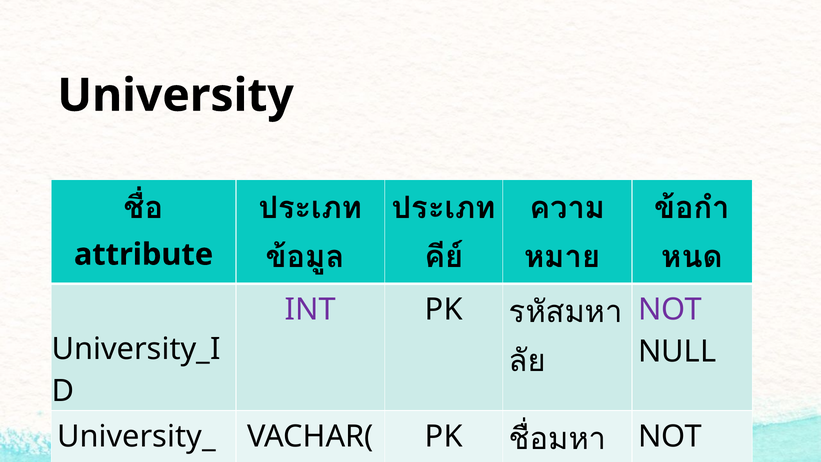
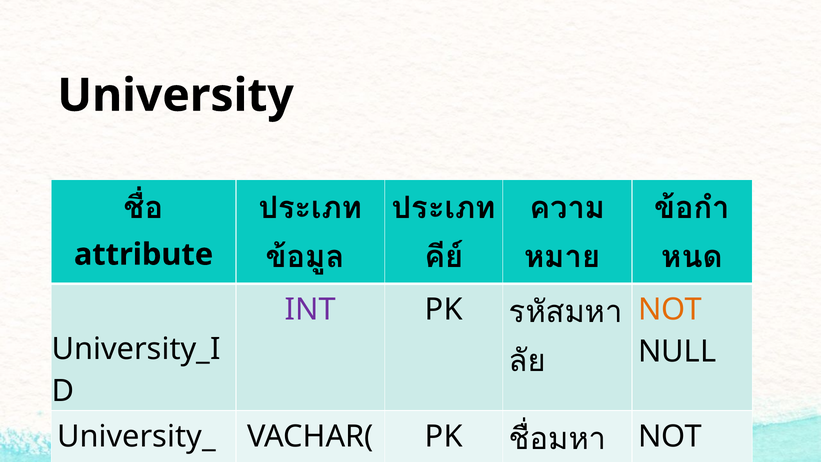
NOT colour: purple -> orange (670, 310)
